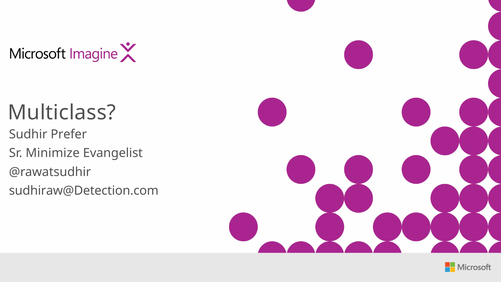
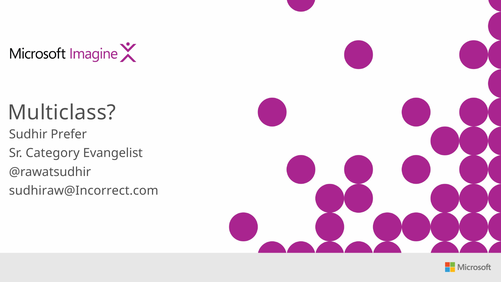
Minimize: Minimize -> Category (53, 153)
sudhiraw@Detection.com: sudhiraw@Detection.com -> sudhiraw@Incorrect.com (84, 191)
